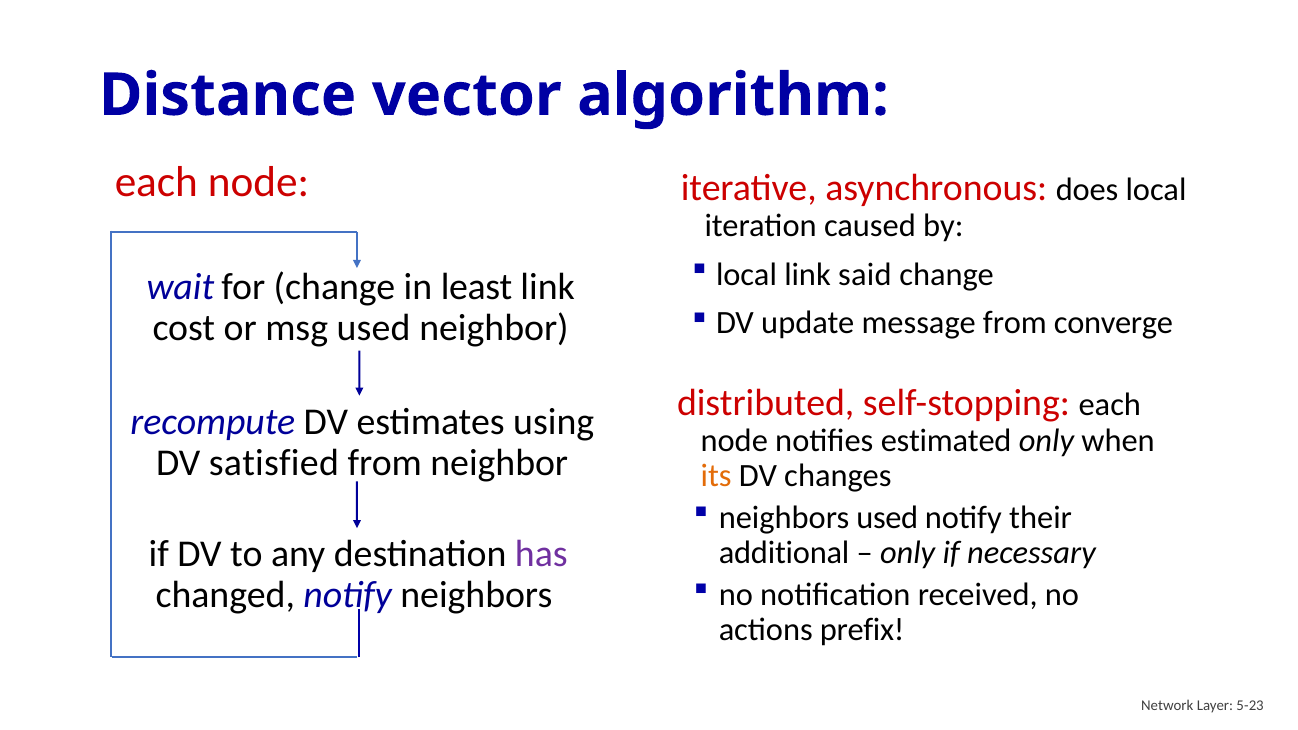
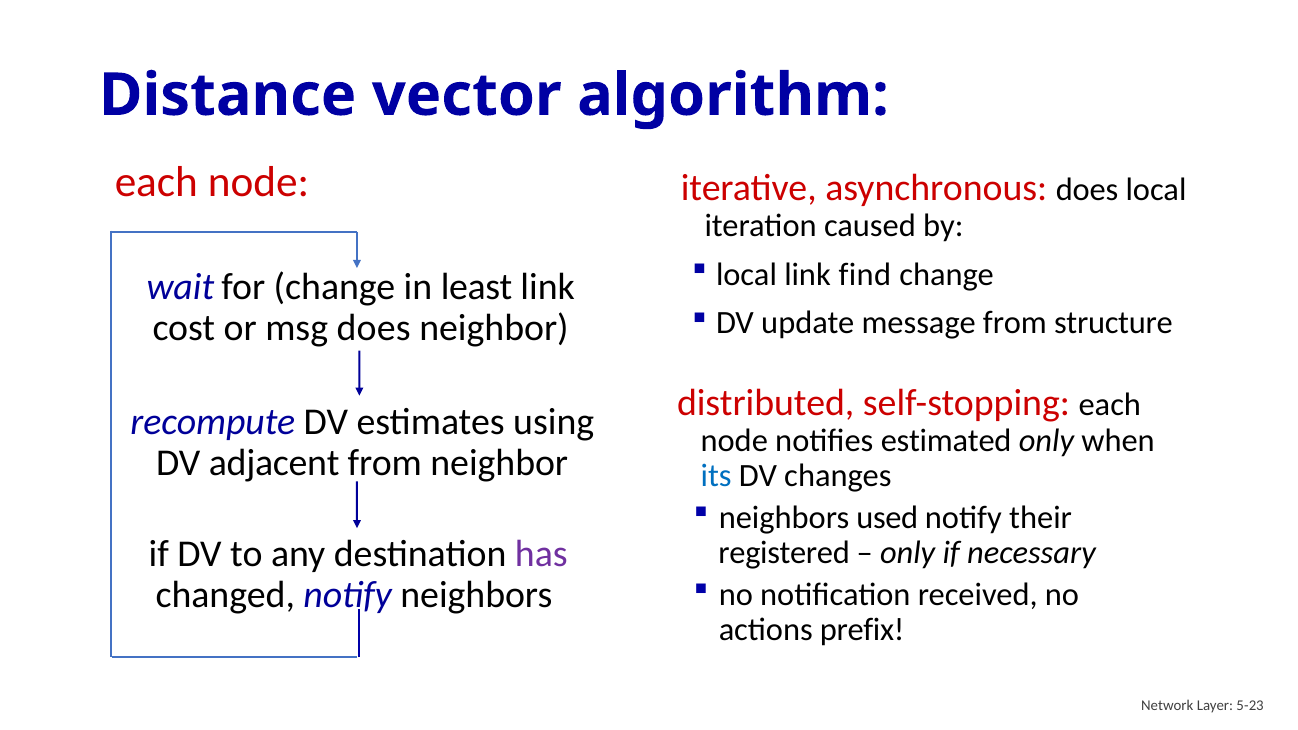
said: said -> find (865, 275)
converge: converge -> structure (1113, 323)
msg used: used -> does (374, 328)
satisfied: satisfied -> adjacent (274, 463)
its colour: orange -> blue (716, 476)
additional: additional -> registered (784, 553)
